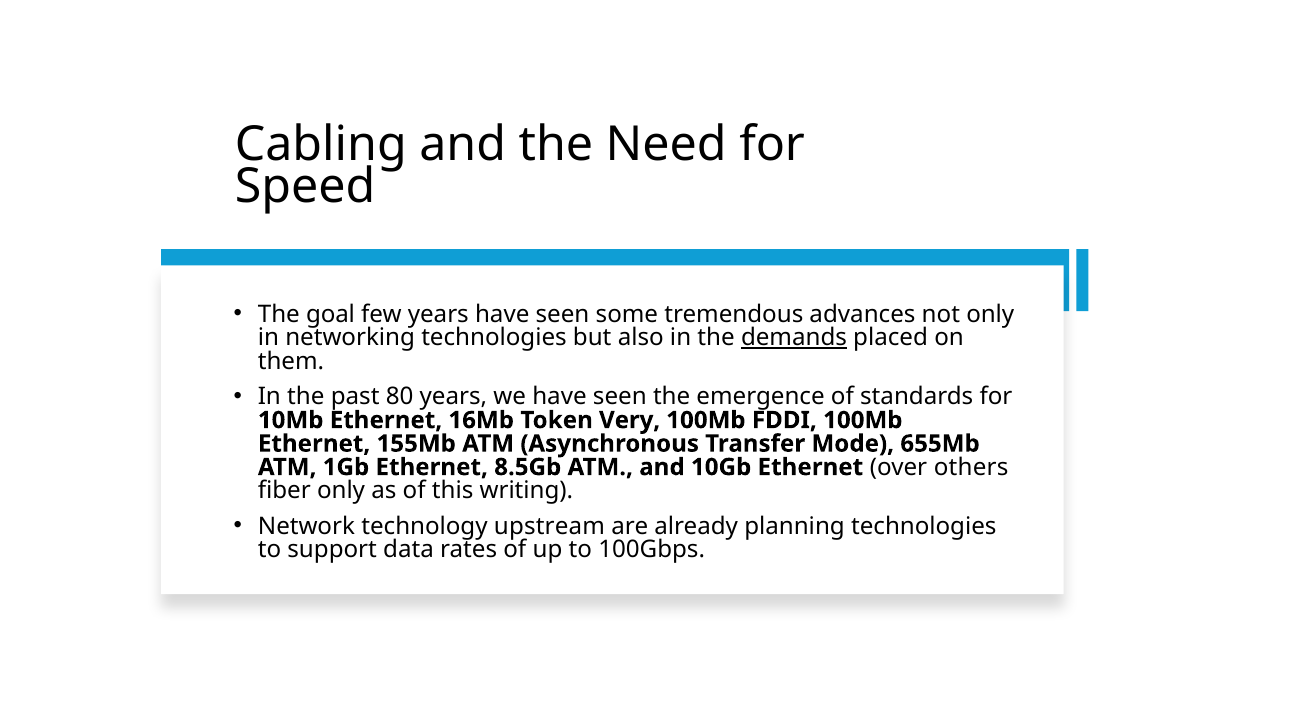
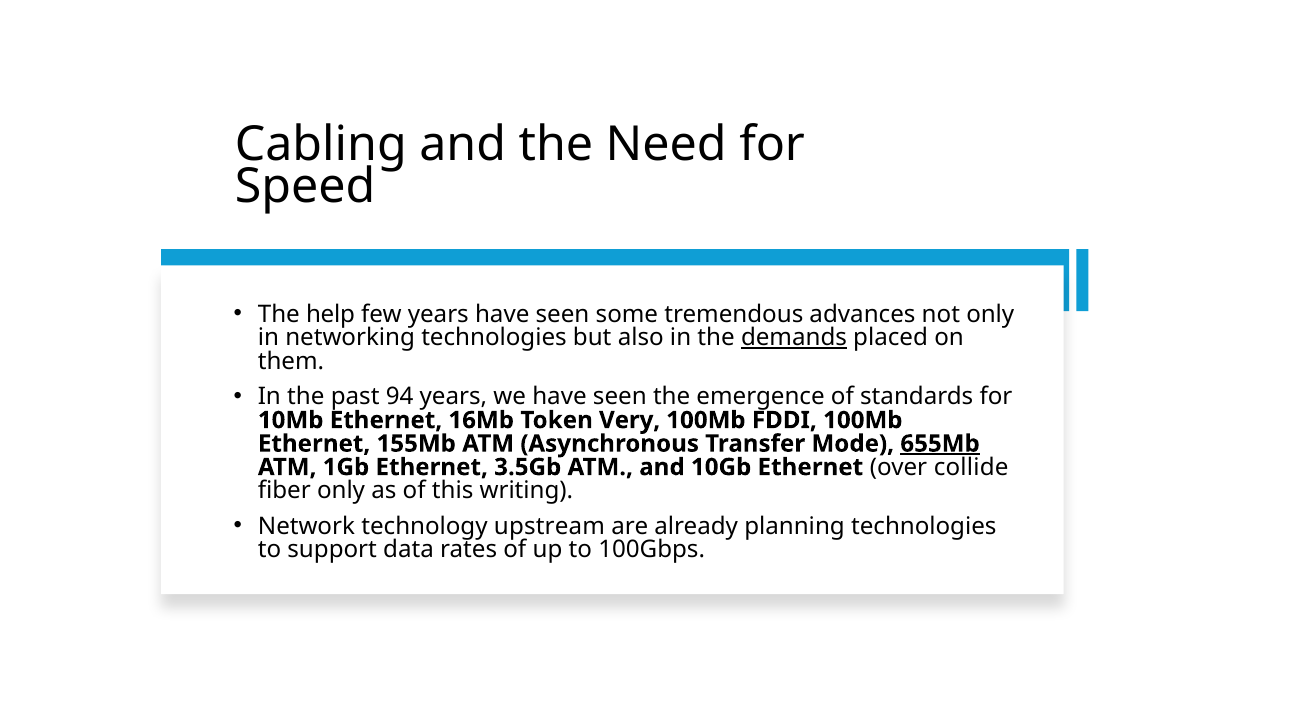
goal: goal -> help (331, 314)
80: 80 -> 94 (400, 397)
655Mb underline: none -> present (940, 444)
8.5Gb: 8.5Gb -> 3.5Gb (528, 467)
others: others -> collide (971, 467)
